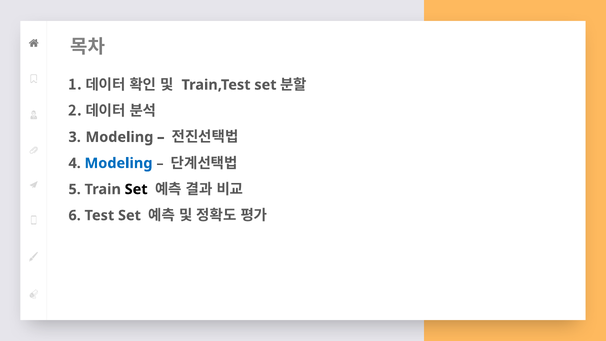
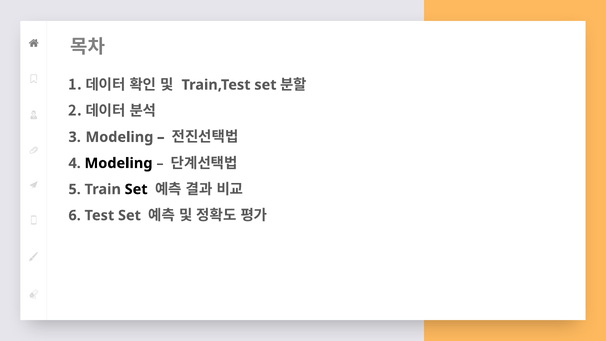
Modeling colour: blue -> black (119, 163)
